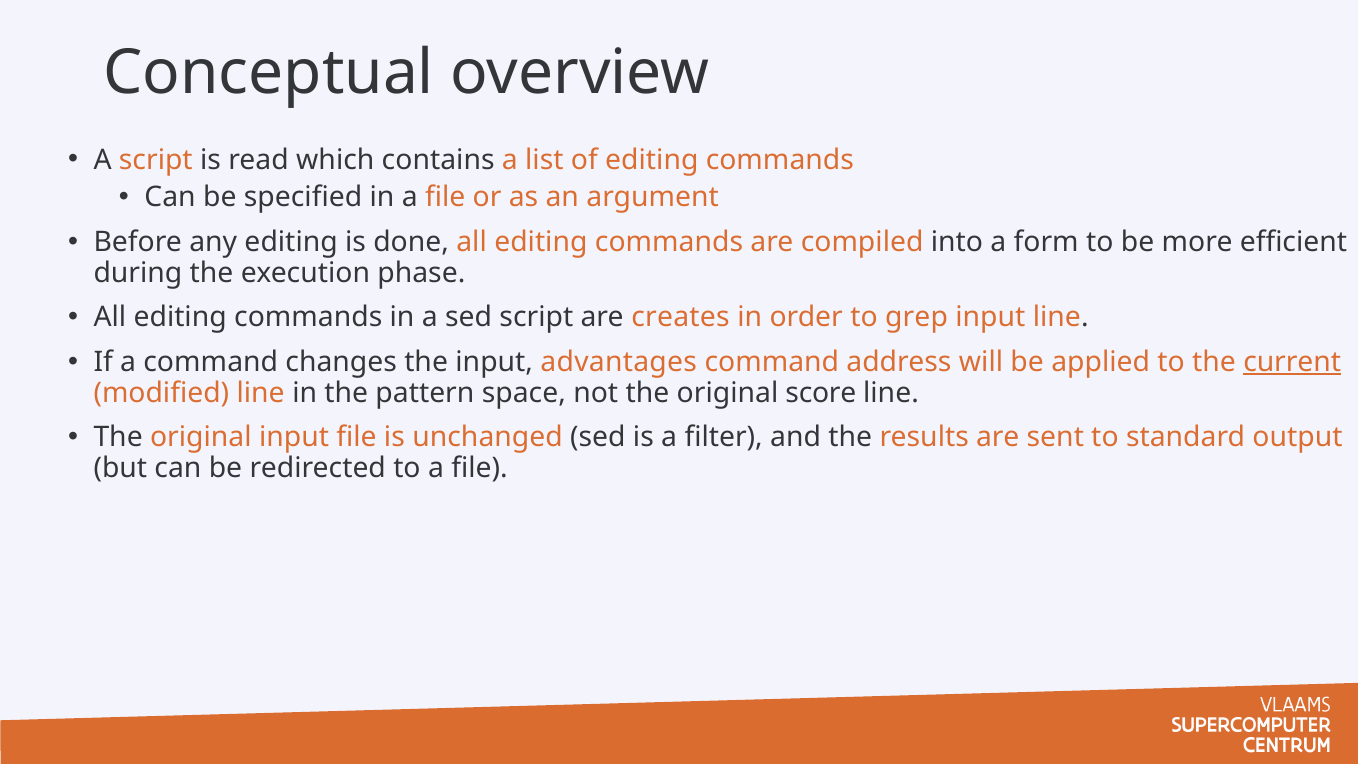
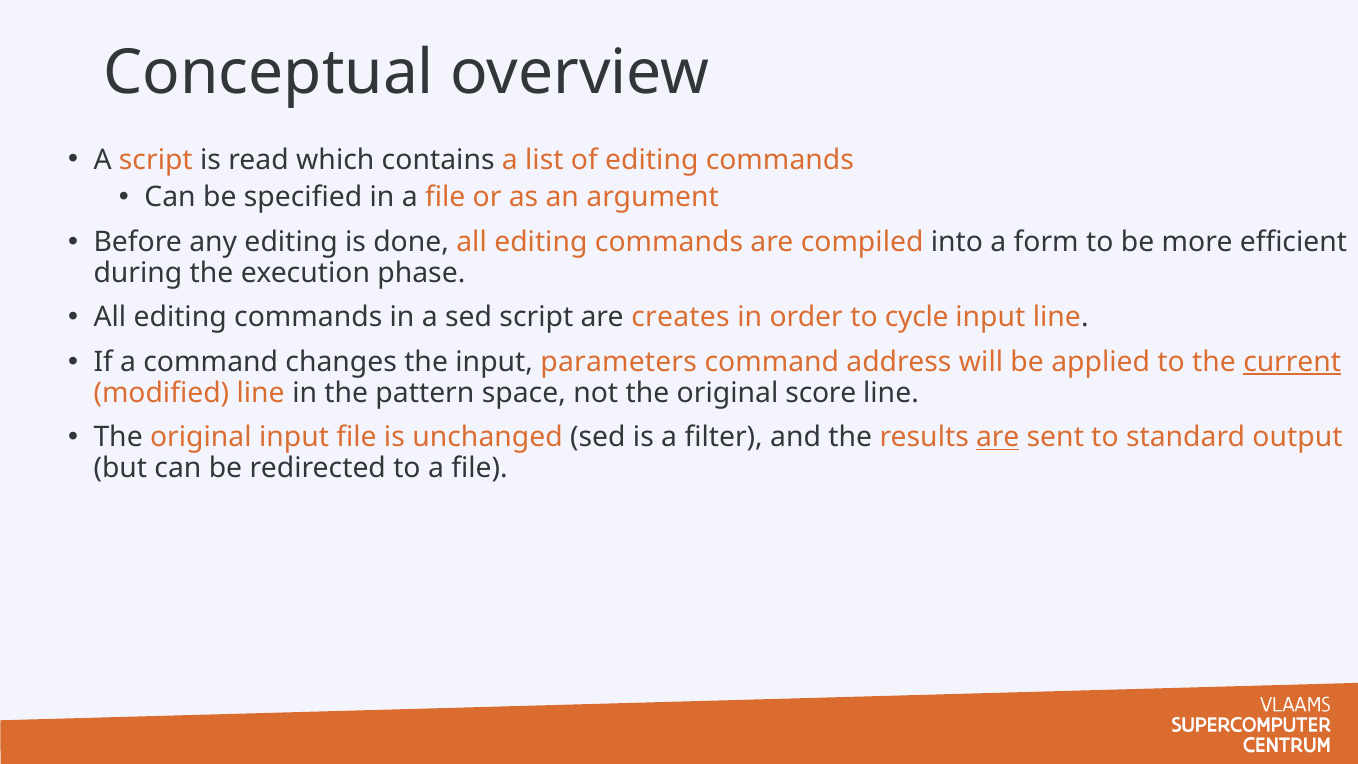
grep: grep -> cycle (917, 317)
advantages: advantages -> parameters (619, 362)
are underline: none -> present (998, 437)
